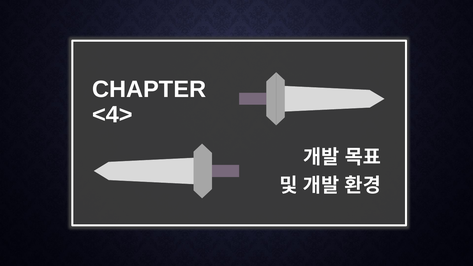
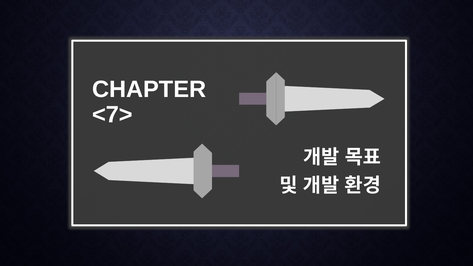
<4>: <4> -> <7> (112, 115)
